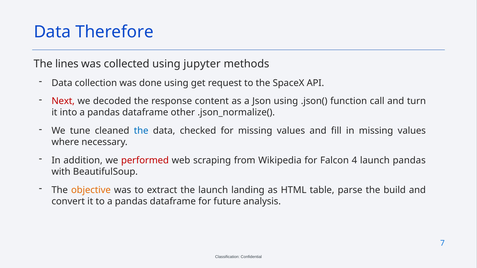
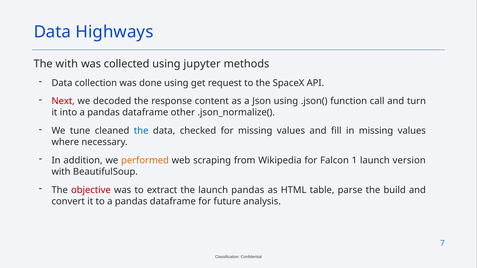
Therefore: Therefore -> Highways (114, 32)
The lines: lines -> with (67, 64)
performed colour: red -> orange (145, 161)
4: 4 -> 1 (354, 161)
launch pandas: pandas -> version (409, 161)
objective colour: orange -> red (91, 190)
launch landing: landing -> pandas (248, 190)
